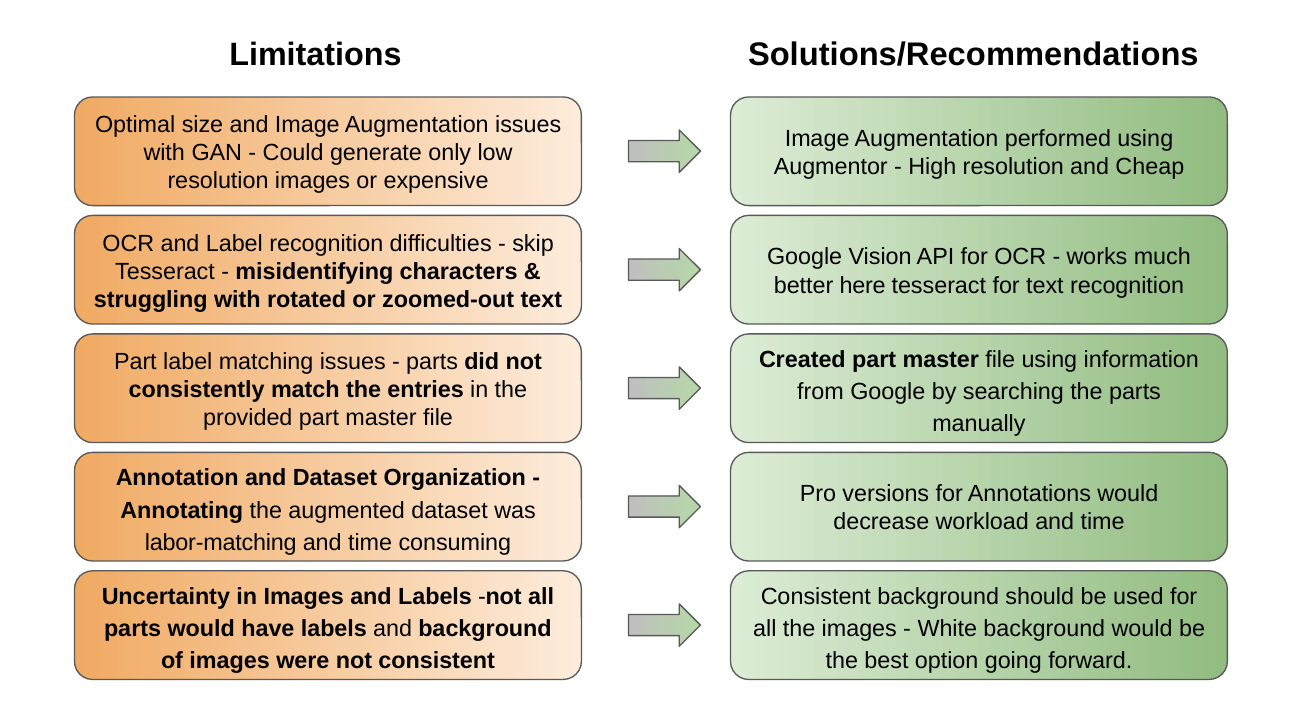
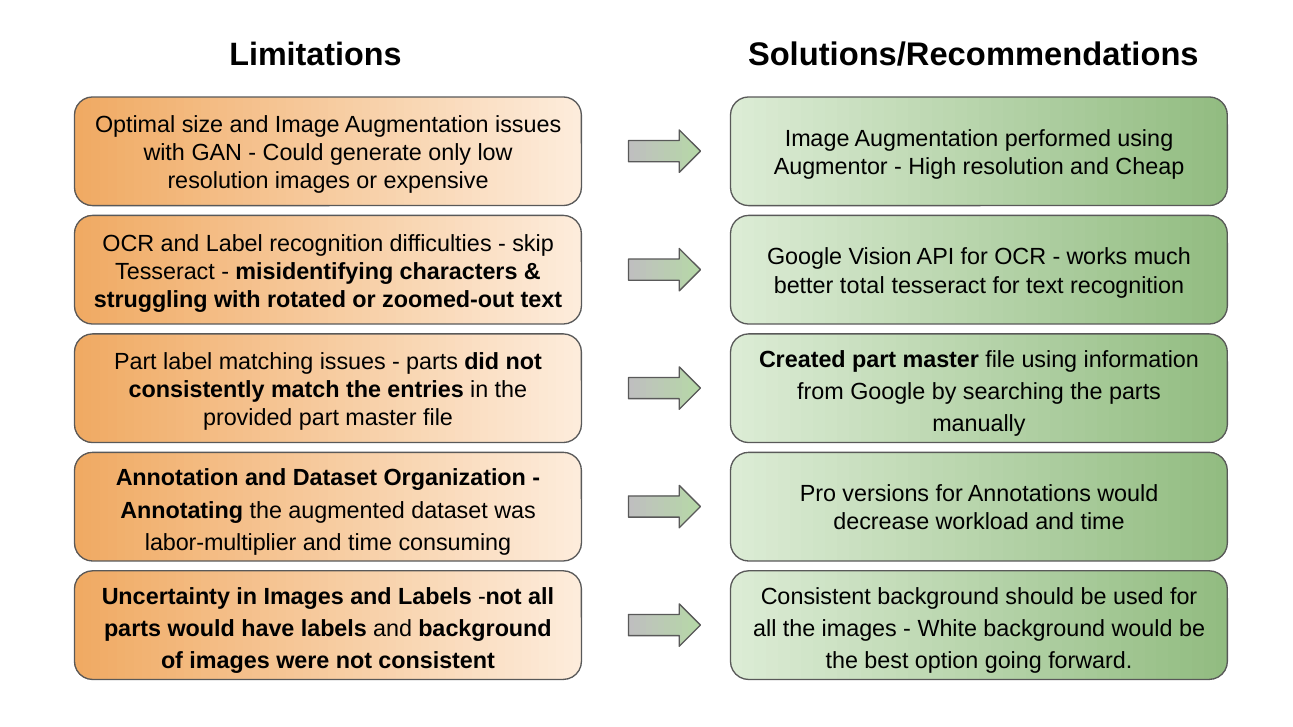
here: here -> total (862, 285)
labor-matching: labor-matching -> labor-multiplier (221, 543)
